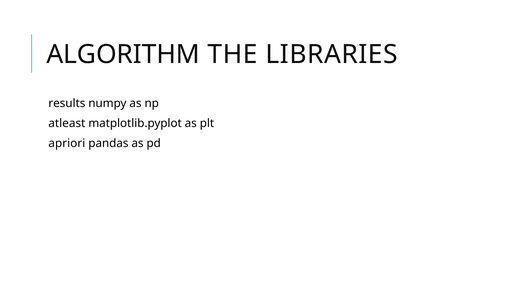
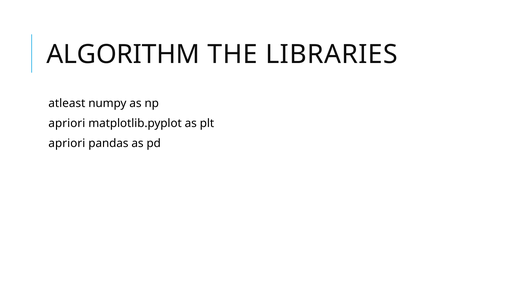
results: results -> atleast (67, 103)
atleast: atleast -> apriori (67, 123)
